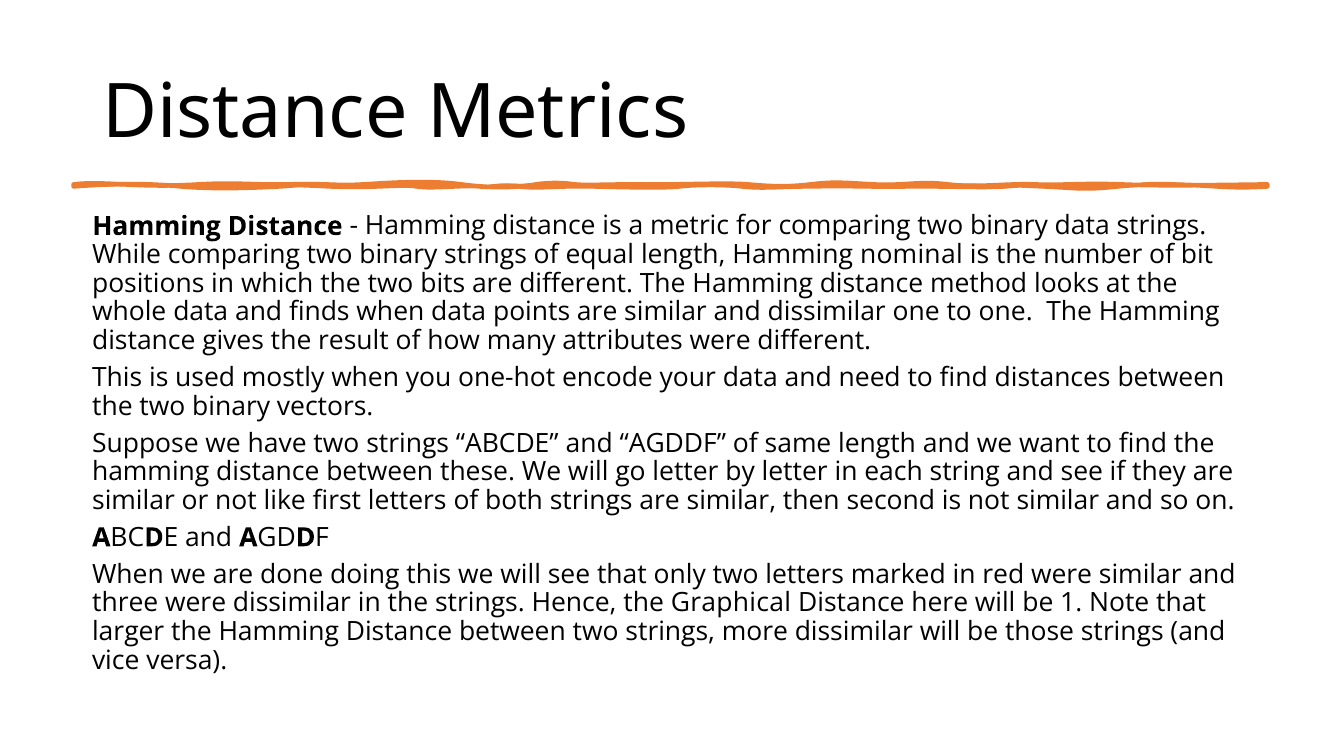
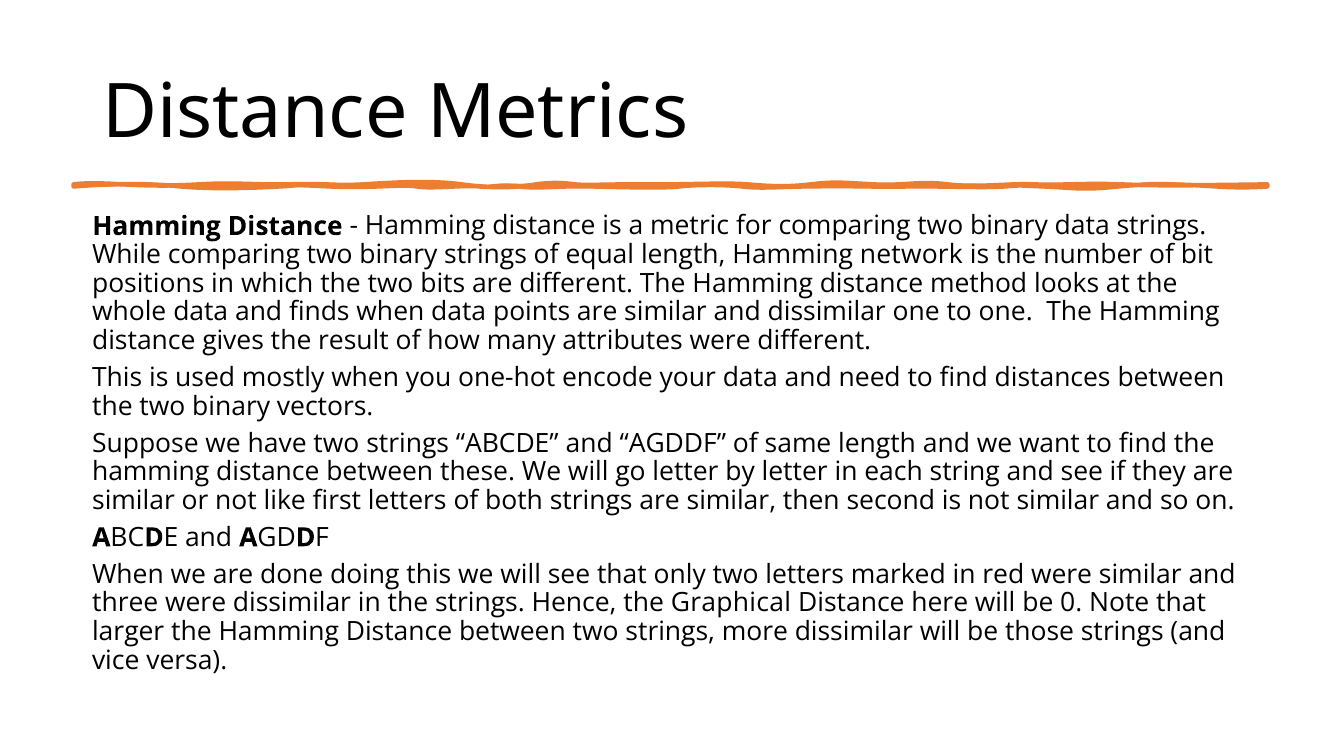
nominal: nominal -> network (911, 255)
1: 1 -> 0 (1071, 603)
